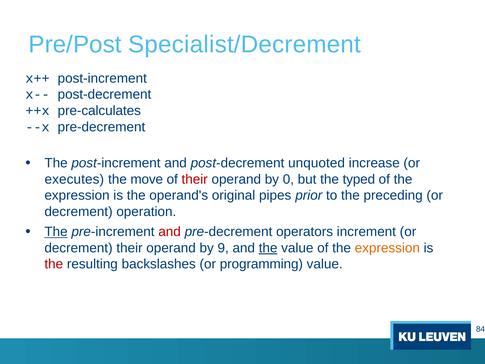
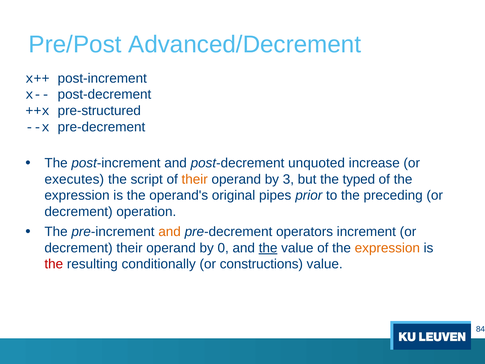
Specialist/Decrement: Specialist/Decrement -> Advanced/Decrement (245, 44)
pre-calculates: pre-calculates -> pre-structured (99, 111)
move: move -> script (147, 179)
their colour: red -> orange (195, 179)
0: 0 -> 3 (288, 179)
The underline: present -> none (56, 232)
and colour: red -> orange (170, 232)
9: 9 -> 0 (223, 248)
backslashes: backslashes -> conditionally (159, 264)
programming: programming -> constructions (261, 264)
